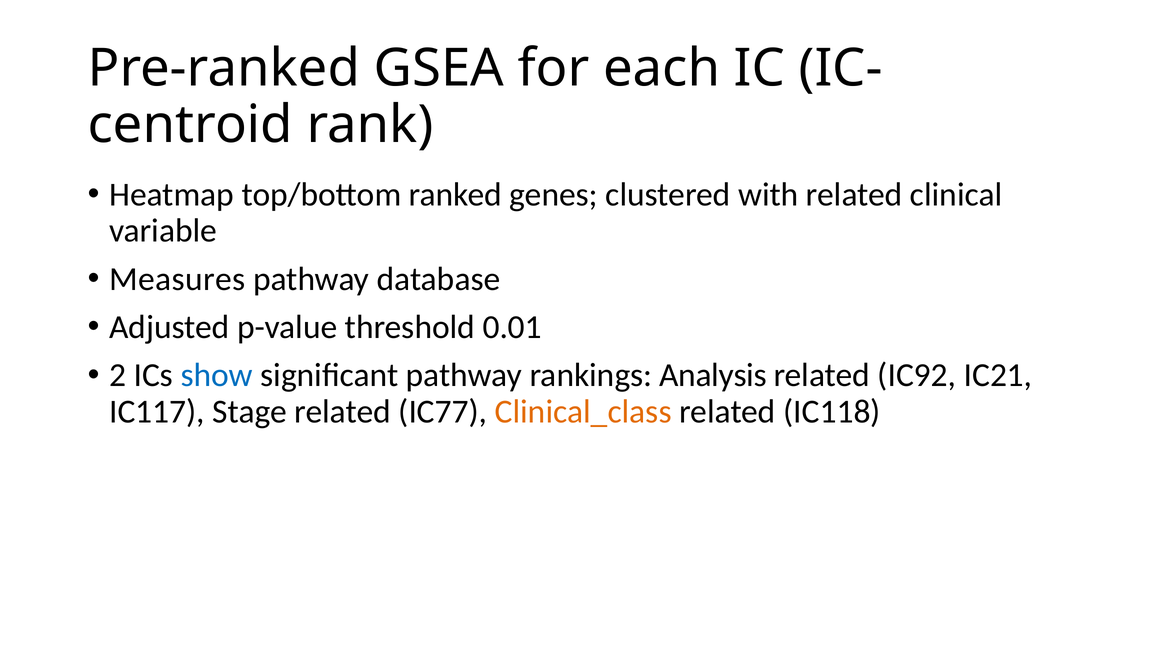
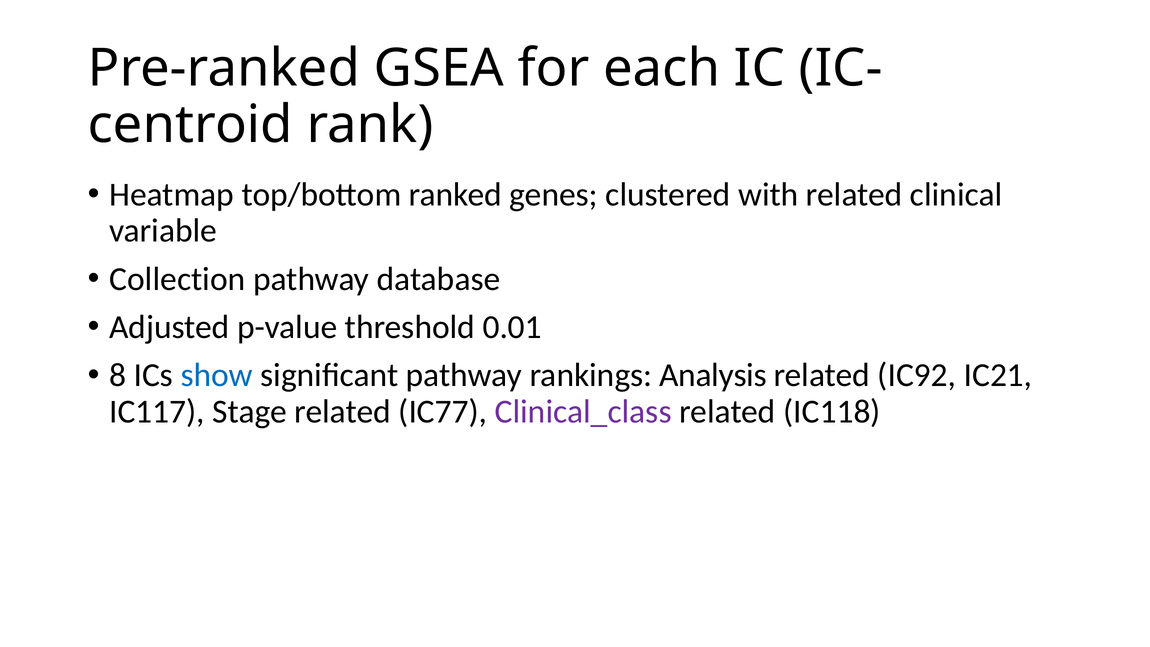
Measures: Measures -> Collection (177, 279)
2: 2 -> 8 (118, 375)
Clinical_class colour: orange -> purple (583, 412)
